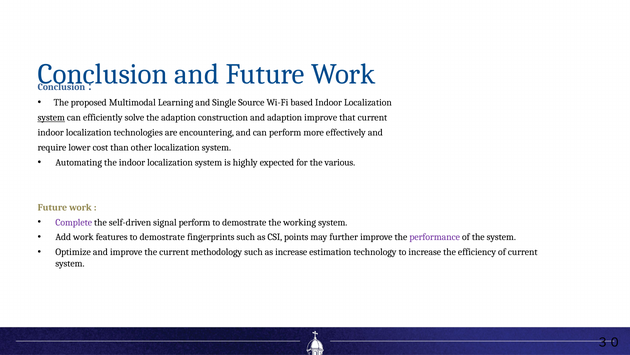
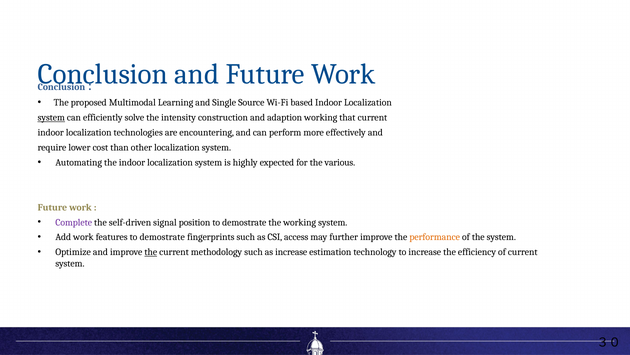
the adaption: adaption -> intensity (179, 117)
adaption improve: improve -> working (321, 117)
signal perform: perform -> position (195, 222)
points: points -> access (296, 237)
performance colour: purple -> orange (435, 237)
the underline: none -> present (151, 252)
